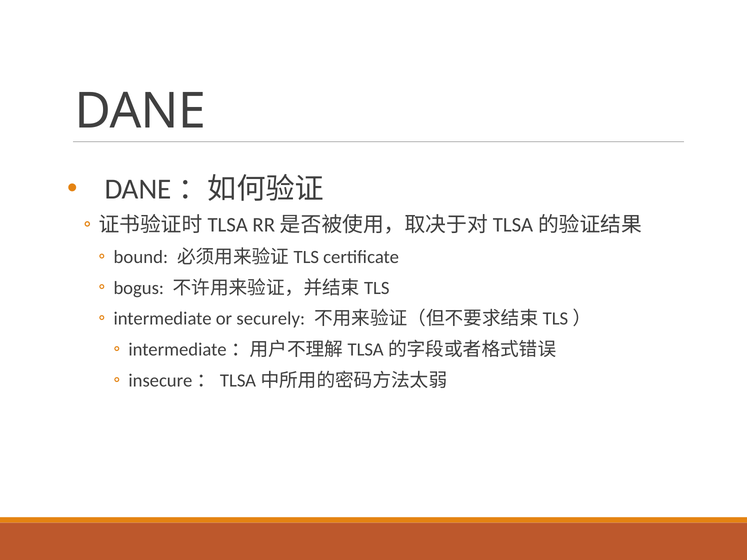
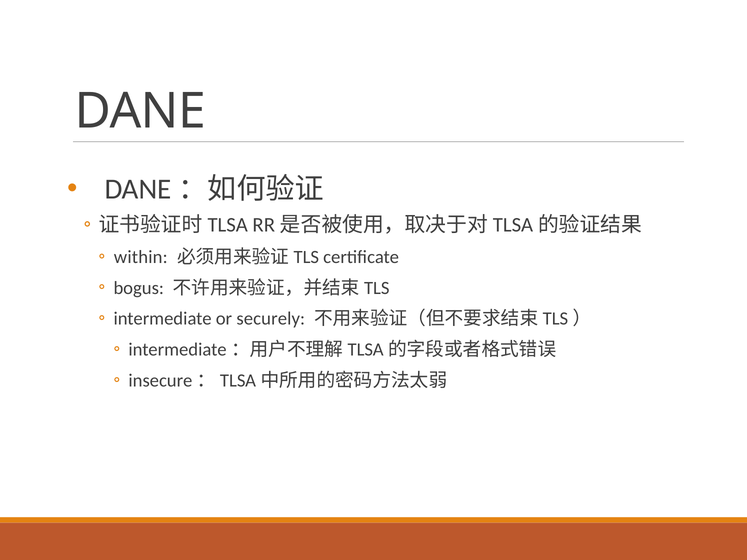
bound: bound -> within (141, 257)
